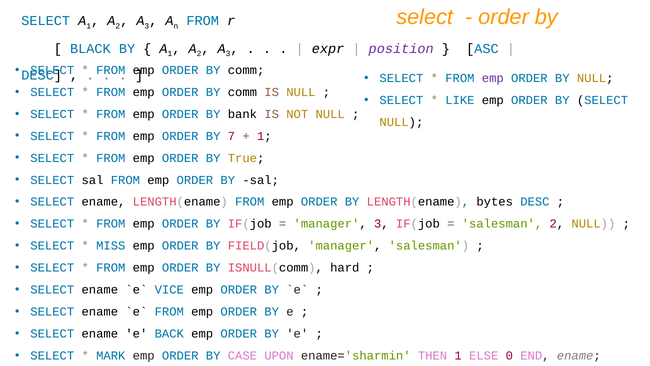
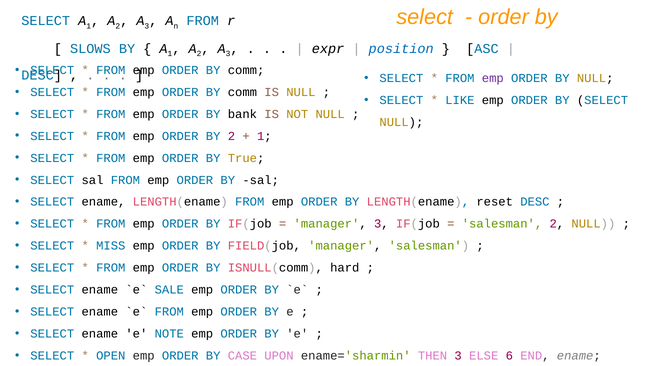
BLACK: BLACK -> SLOWS (90, 49)
position colour: purple -> blue (401, 49)
BY 7: 7 -> 2 (231, 136)
bytes: bytes -> reset (495, 202)
VICE: VICE -> SALE (169, 290)
BACK: BACK -> NOTE (169, 333)
MARK: MARK -> OPEN (111, 355)
THEN 1: 1 -> 3 (458, 355)
0: 0 -> 6 (509, 355)
